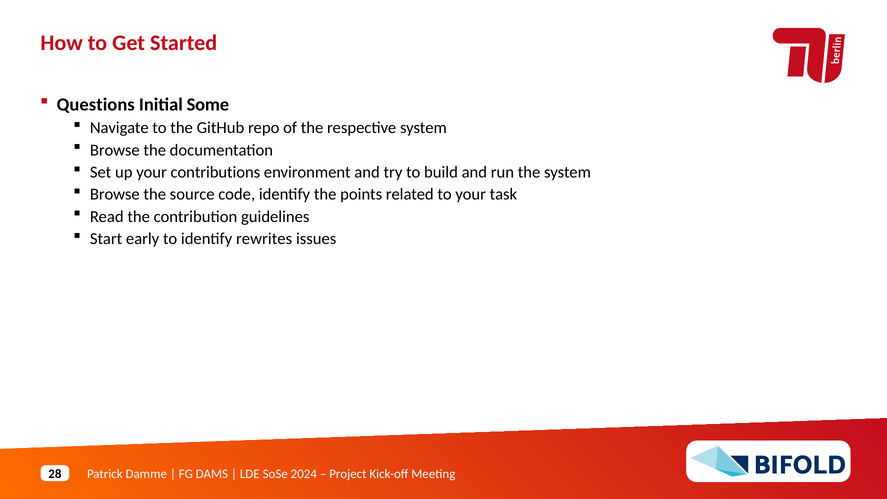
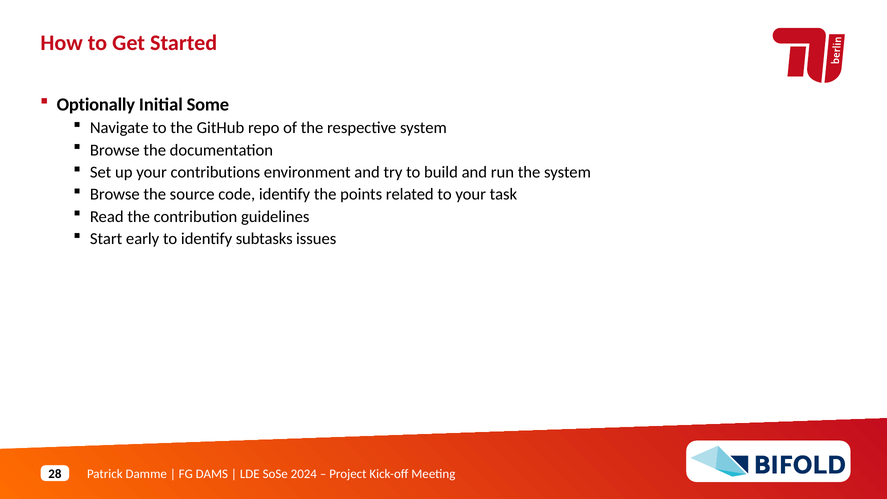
Questions: Questions -> Optionally (96, 105)
rewrites: rewrites -> subtasks (264, 239)
